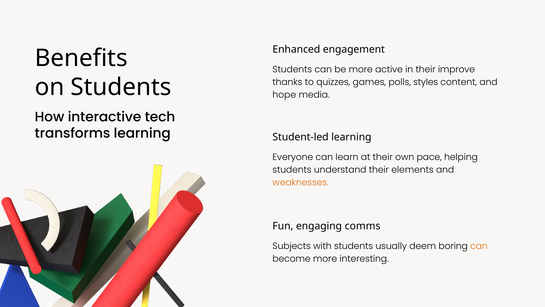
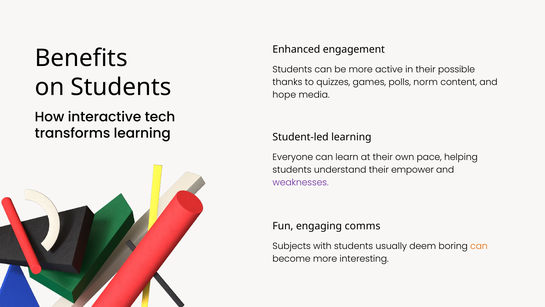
improve: improve -> possible (457, 69)
styles: styles -> norm (426, 82)
elements: elements -> empower (413, 170)
weaknesses colour: orange -> purple (301, 182)
